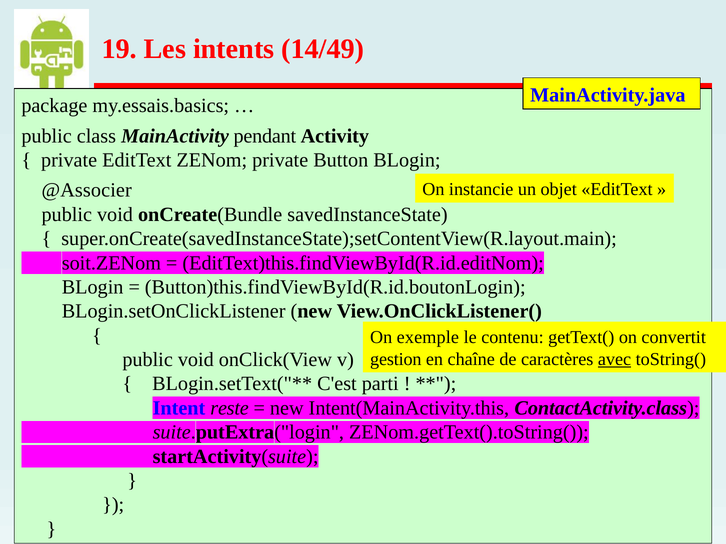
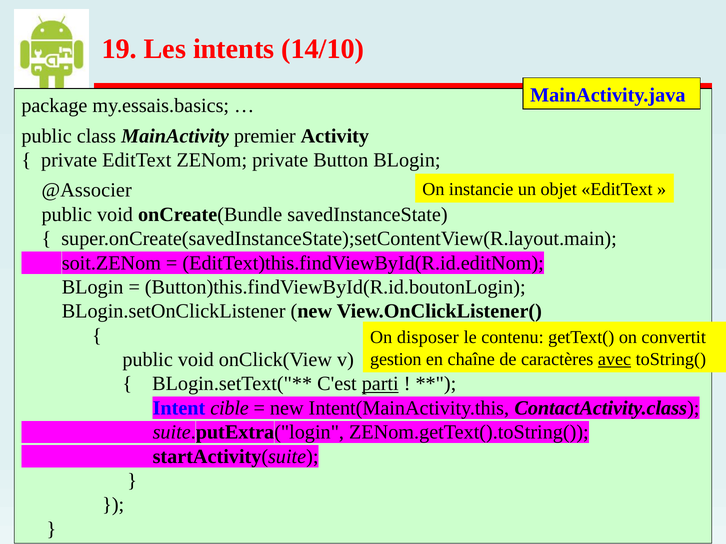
14/49: 14/49 -> 14/10 (323, 49)
pendant: pendant -> premier (265, 136)
exemple: exemple -> disposer (428, 338)
parti underline: none -> present (380, 384)
reste: reste -> cible (230, 408)
